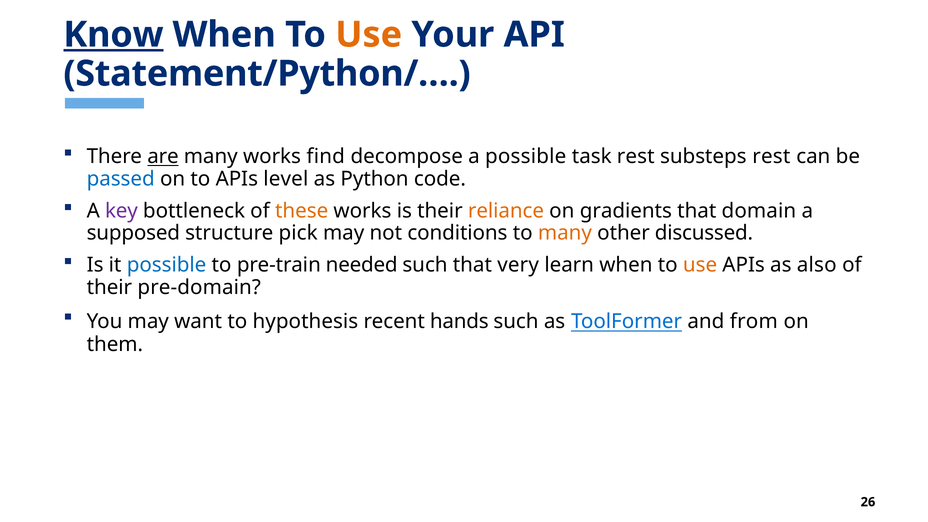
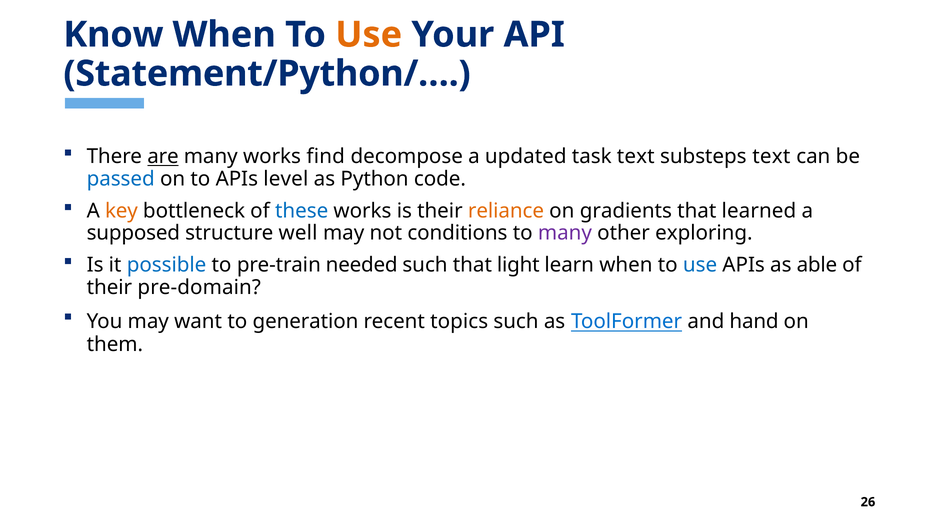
Know underline: present -> none (113, 35)
a possible: possible -> updated (526, 157)
task rest: rest -> text (636, 157)
substeps rest: rest -> text (771, 157)
key colour: purple -> orange (121, 211)
these colour: orange -> blue (302, 211)
domain: domain -> learned (759, 211)
pick: pick -> well (298, 233)
many colour: orange -> purple (565, 233)
discussed: discussed -> exploring (704, 233)
very: very -> light (518, 265)
use colour: orange -> blue (700, 265)
also: also -> able (817, 265)
hypothesis: hypothesis -> generation (305, 322)
hands: hands -> topics (459, 322)
from: from -> hand (754, 322)
